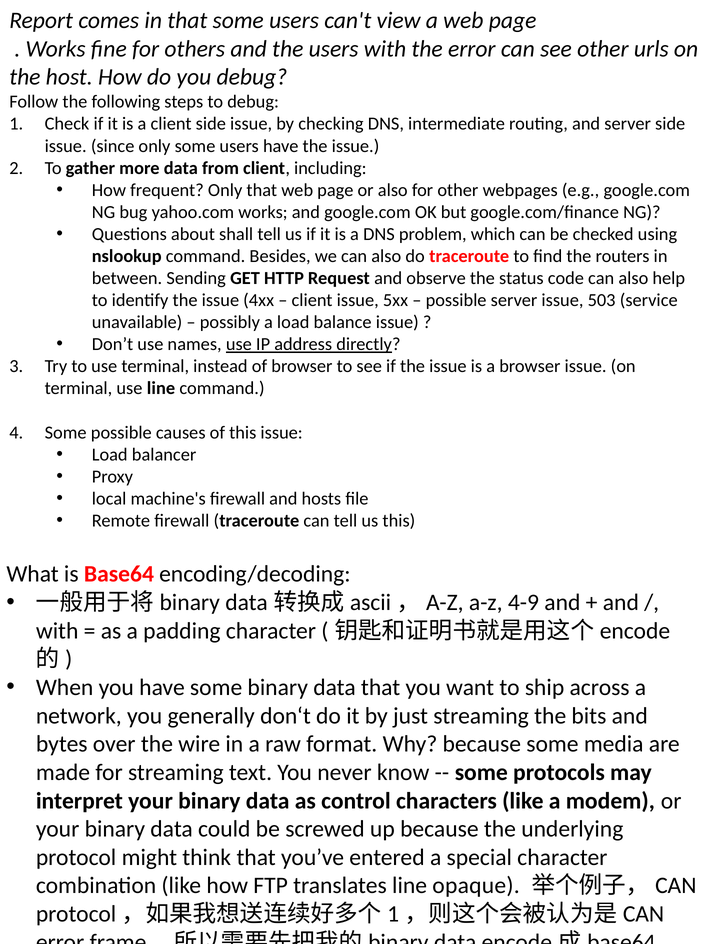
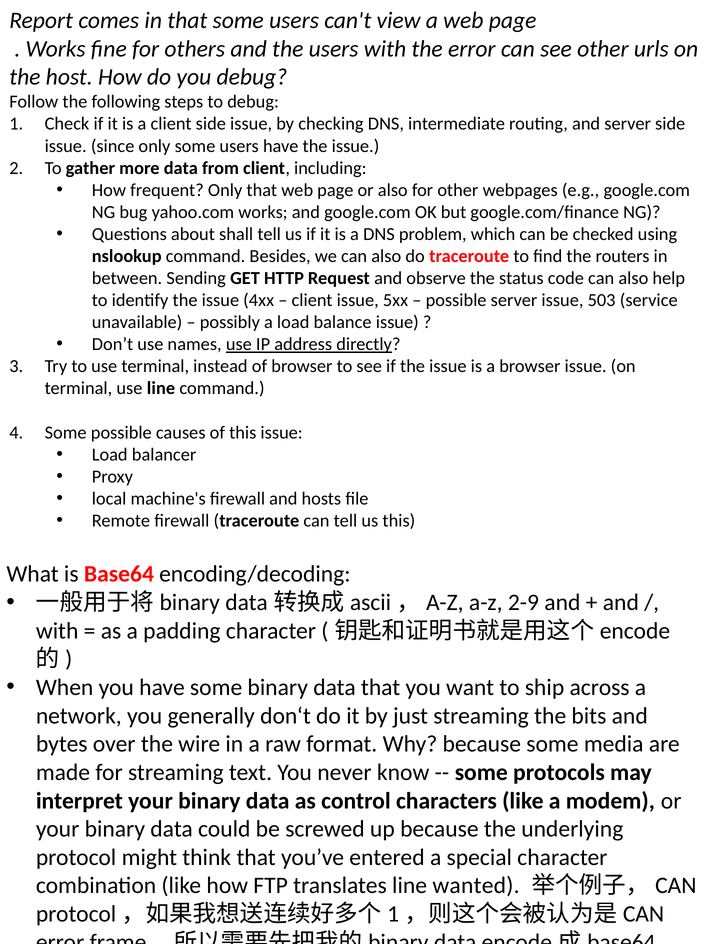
4-9: 4-9 -> 2-9 (523, 603)
opaque: opaque -> wanted (476, 886)
